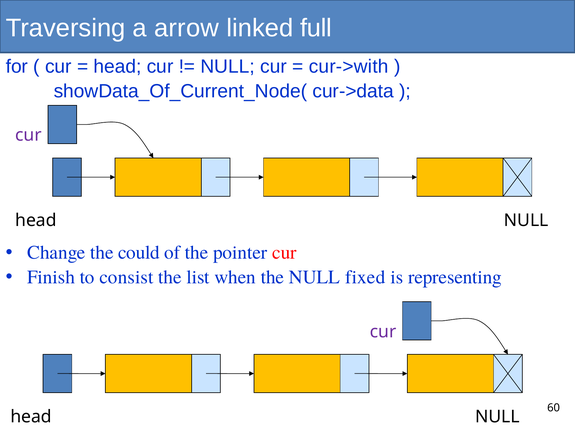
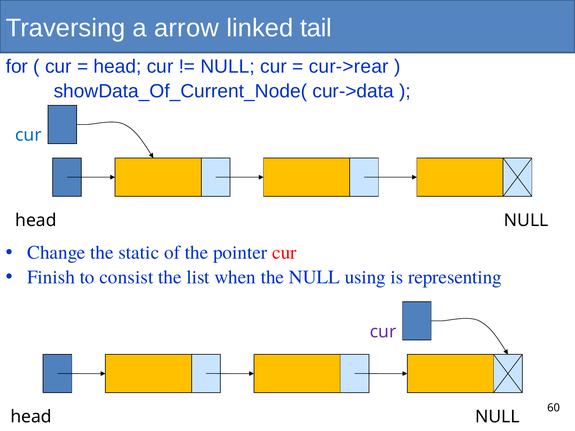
full: full -> tail (316, 28)
cur->with: cur->with -> cur->rear (349, 67)
cur colour: purple -> blue (28, 135)
could: could -> static (139, 253)
fixed: fixed -> using (365, 277)
